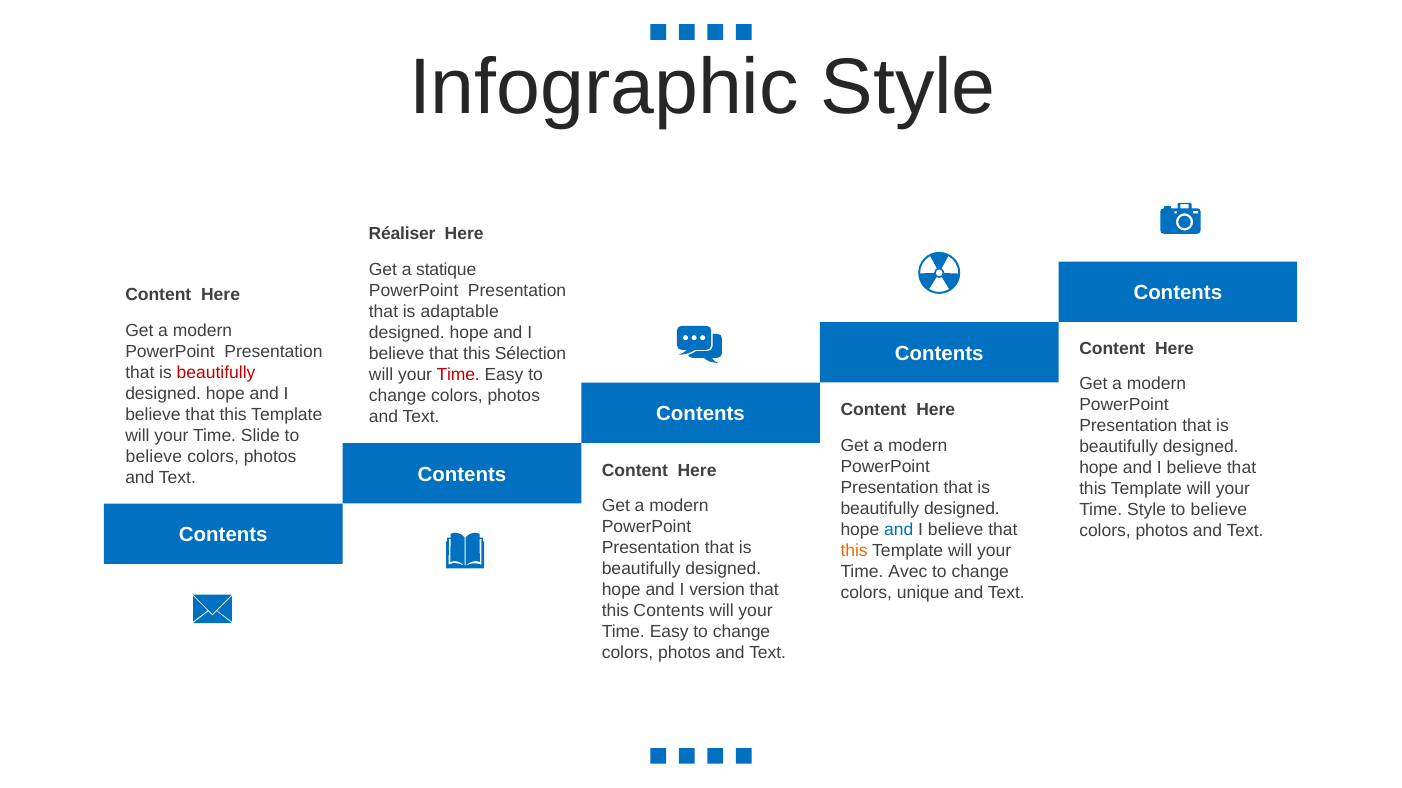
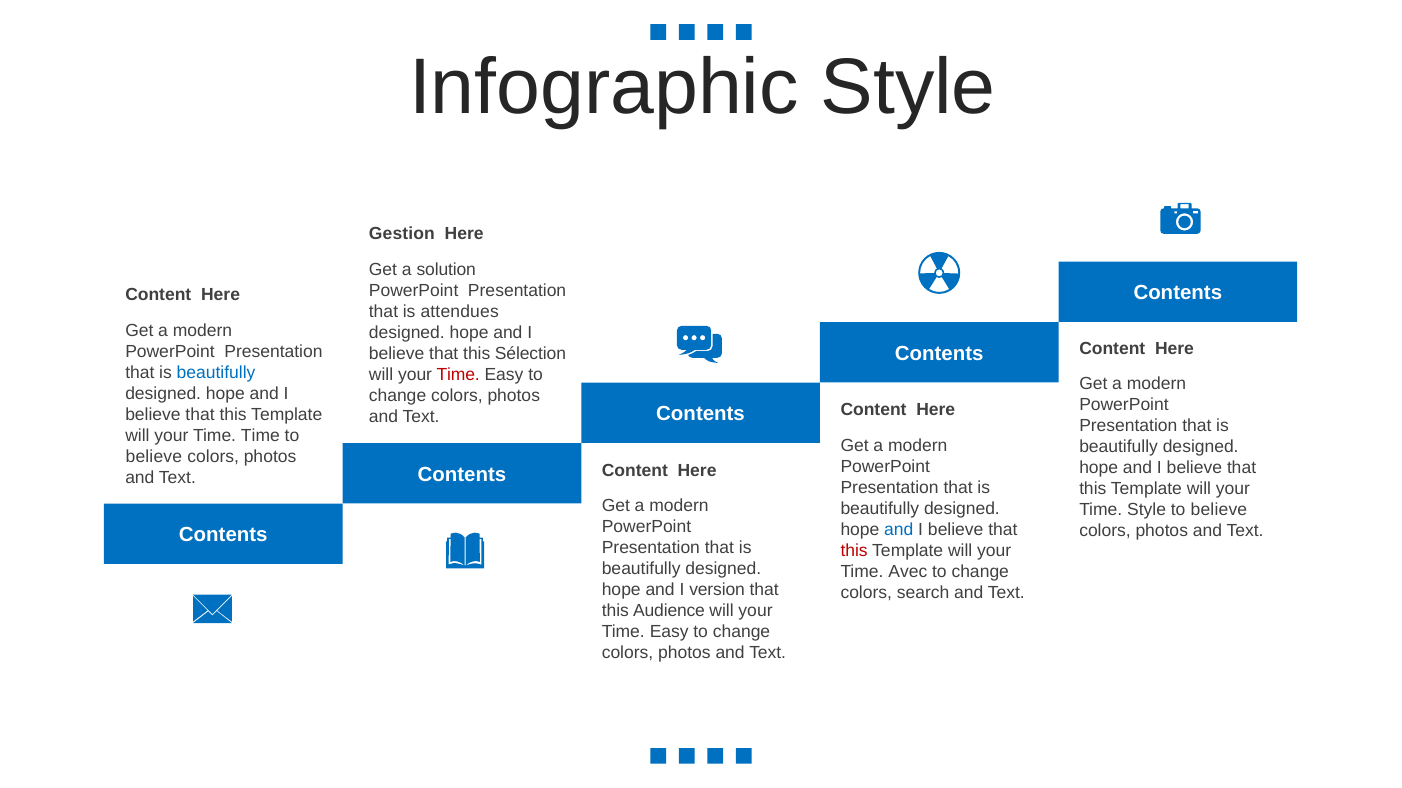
Réaliser: Réaliser -> Gestion (402, 234)
statique: statique -> solution (446, 270)
adaptable: adaptable -> attendues (460, 312)
beautifully colour: red -> blue (216, 373)
Time Slide: Slide -> Time (260, 436)
this colour: orange -> red (854, 551)
unique: unique -> search (923, 593)
this Contents: Contents -> Audience (669, 612)
